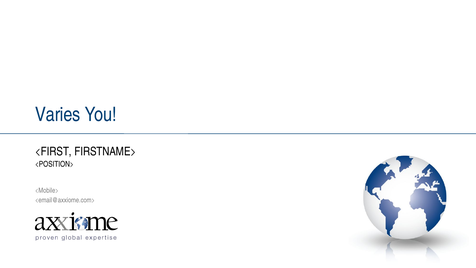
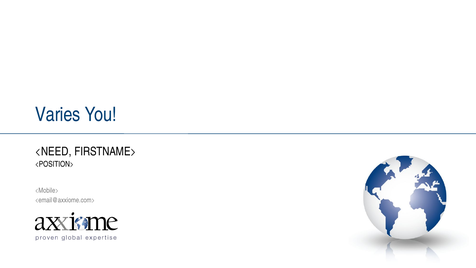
<FIRST: <FIRST -> <NEED (53, 151)
